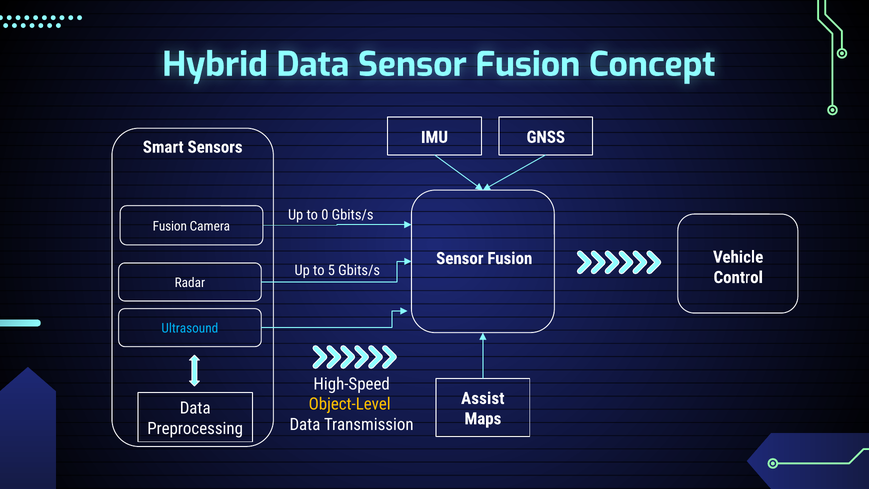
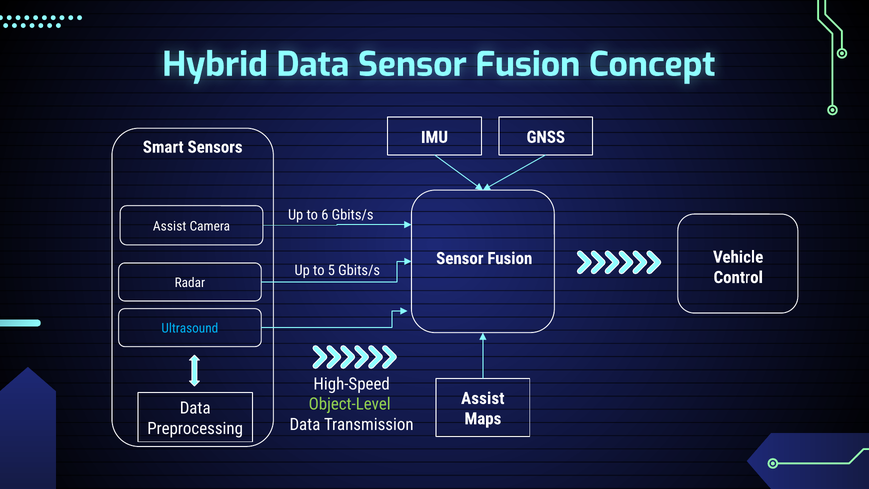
0: 0 -> 6 (325, 215)
Fusion: Fusion -> Assist (170, 226)
Object-Level colour: yellow -> light green (350, 404)
